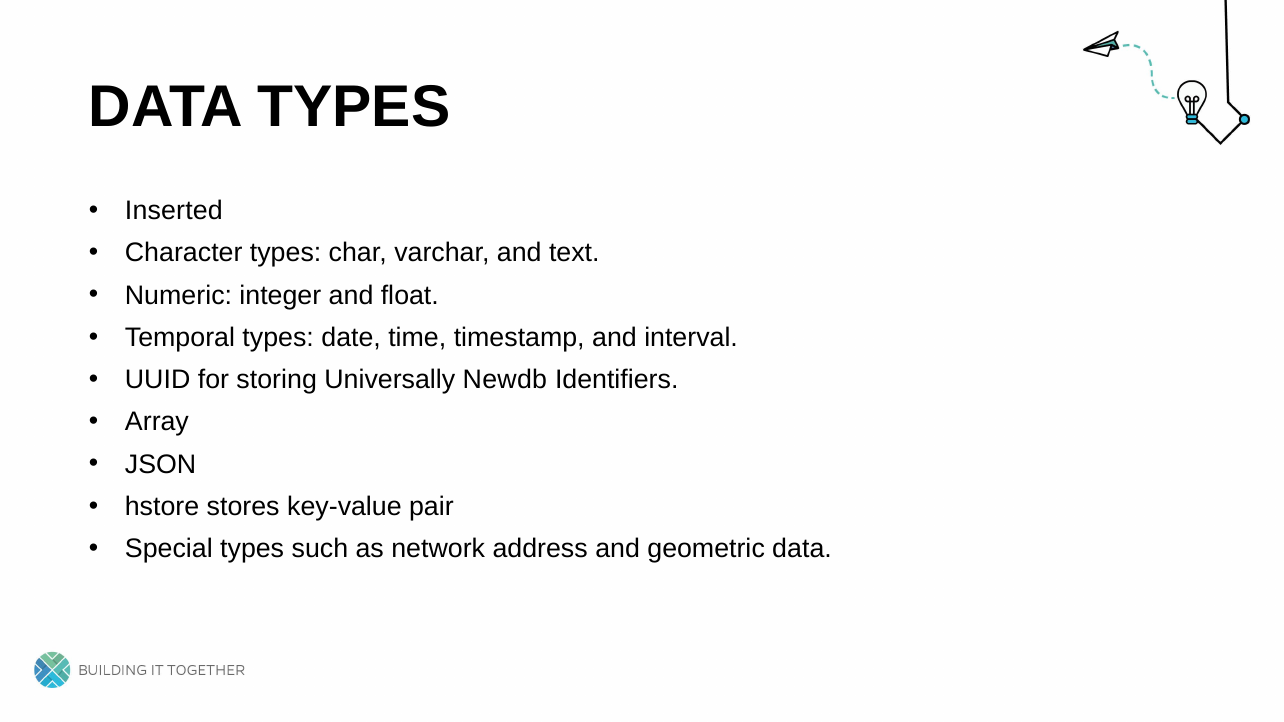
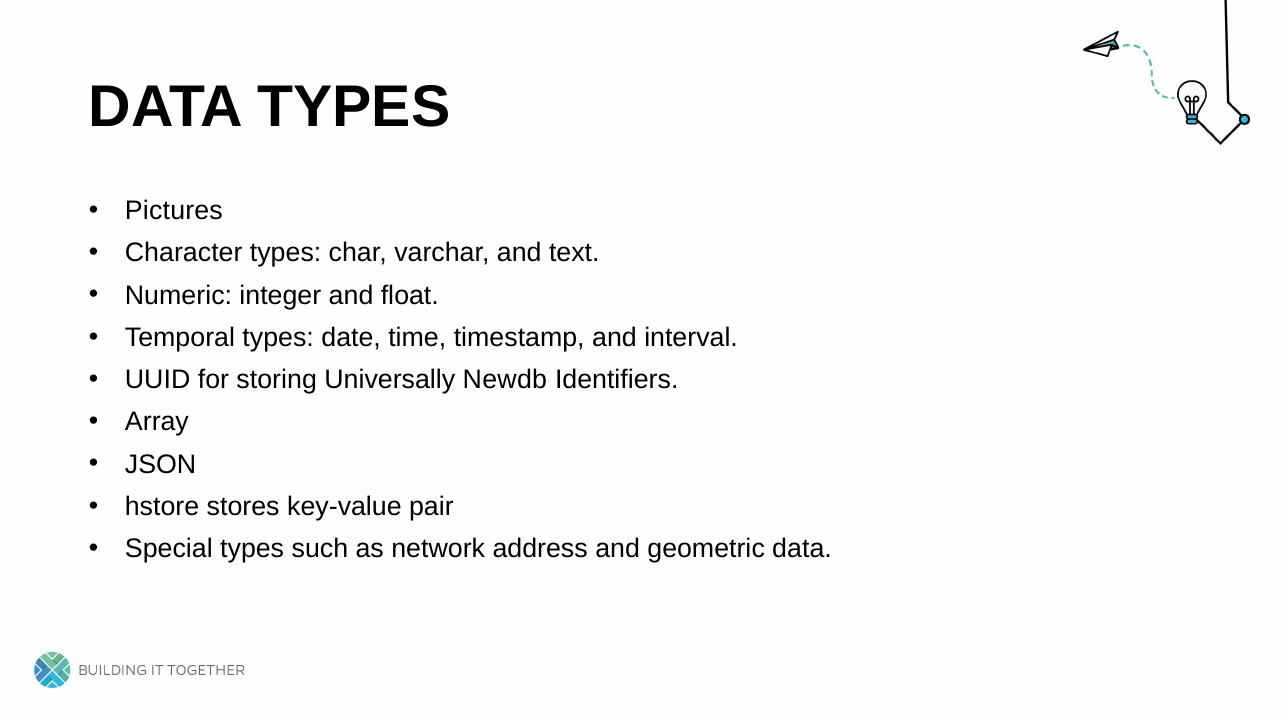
Inserted: Inserted -> Pictures (174, 211)
